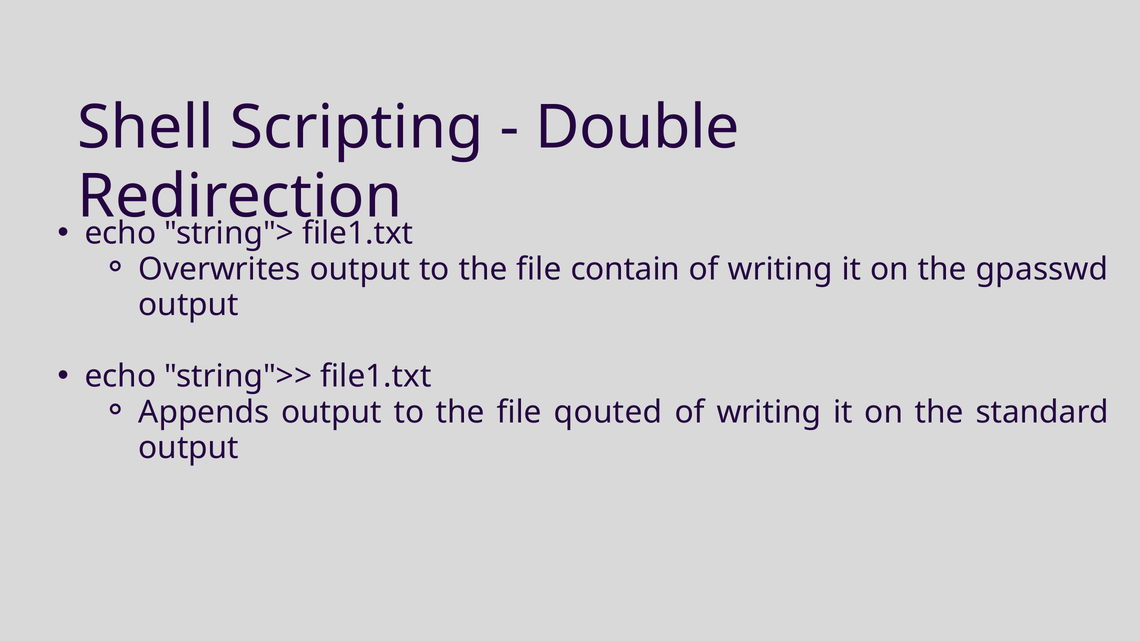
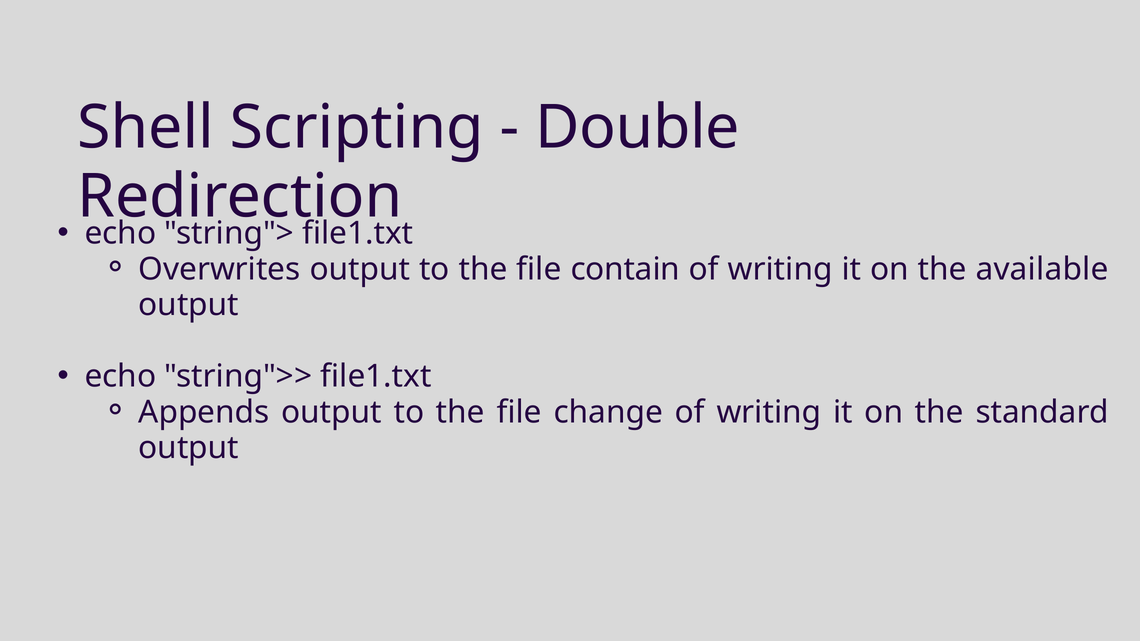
gpasswd: gpasswd -> available (1042, 269)
qouted: qouted -> change (608, 412)
